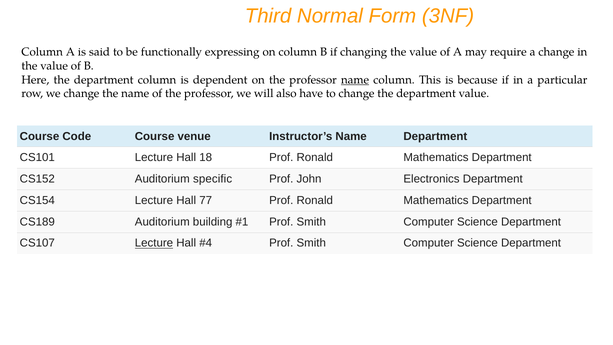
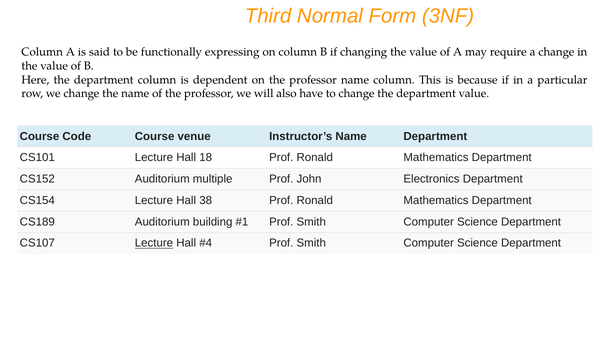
name underline: present -> none (355, 80)
specific: specific -> multiple (213, 179)
77: 77 -> 38 (206, 200)
